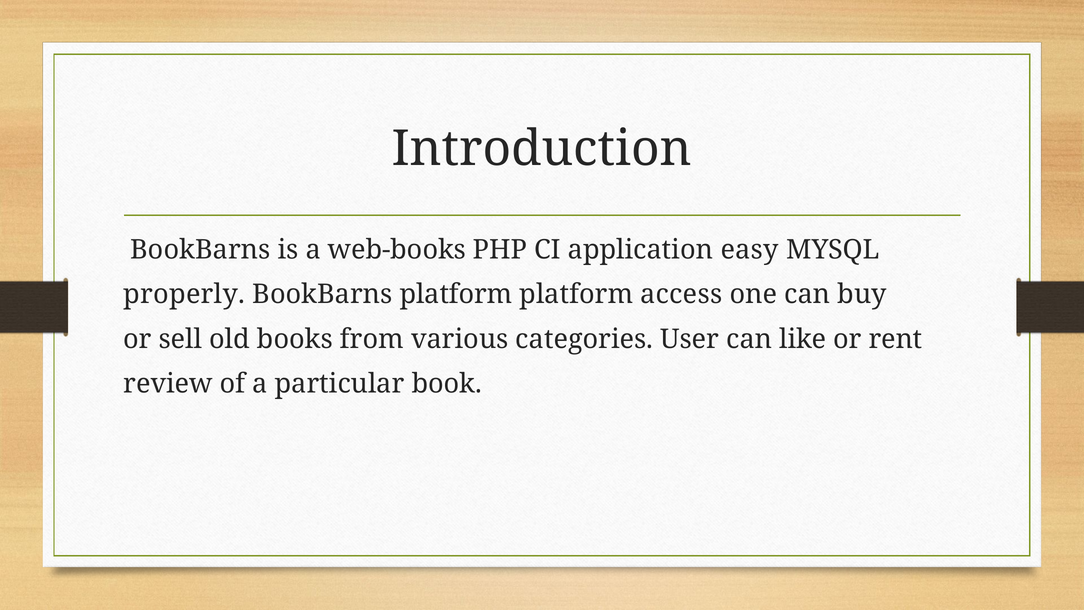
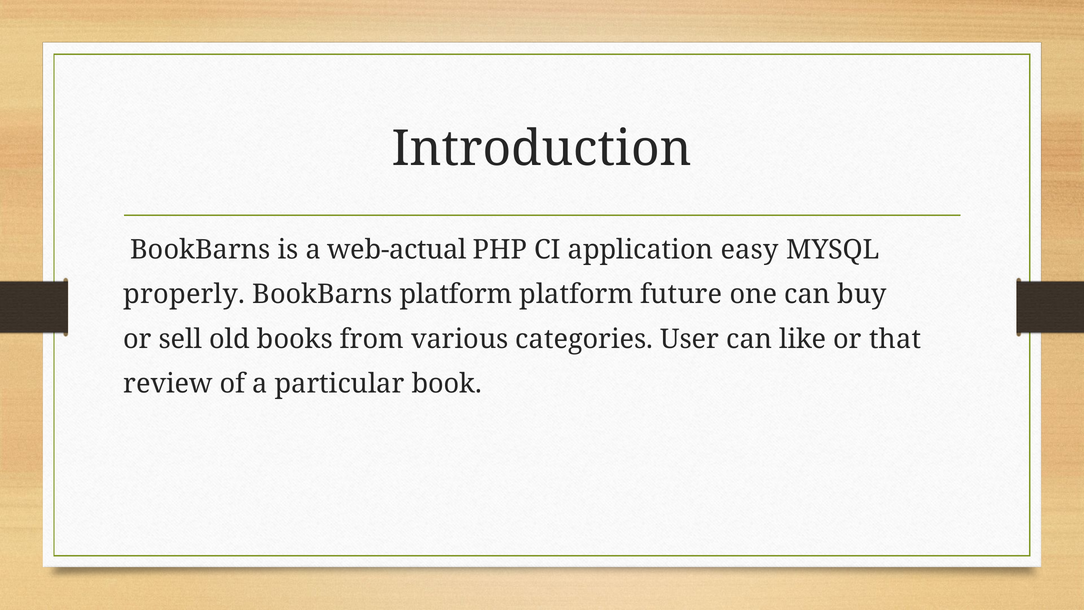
web-books: web-books -> web-actual (397, 250)
access: access -> future (681, 294)
rent: rent -> that (895, 339)
